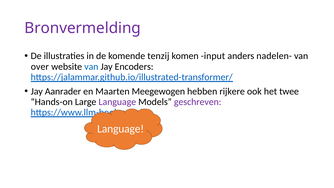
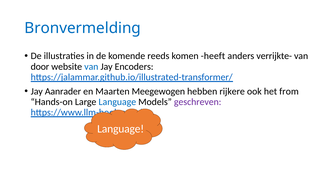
Bronvermelding colour: purple -> blue (83, 28)
tenzij: tenzij -> reeds (158, 56)
input: input -> heeft (213, 56)
nadelen-: nadelen- -> verrijkte- (274, 56)
over: over -> door (40, 66)
twee: twee -> from (289, 91)
Language colour: purple -> blue (117, 102)
